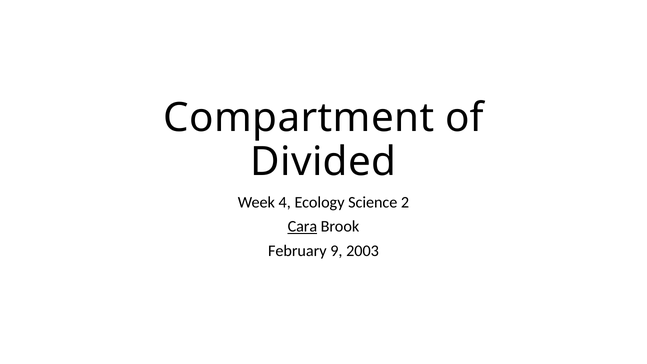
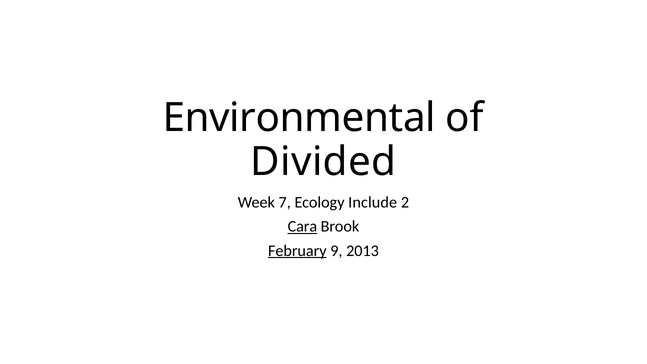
Compartment: Compartment -> Environmental (299, 118)
4: 4 -> 7 (285, 202)
Science: Science -> Include (373, 202)
February underline: none -> present (297, 251)
2003: 2003 -> 2013 (363, 251)
